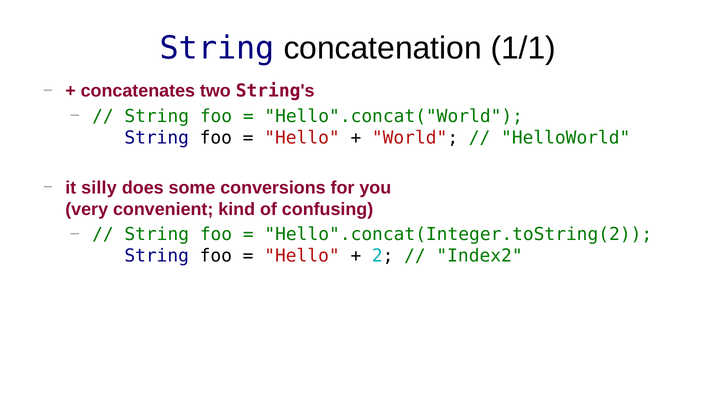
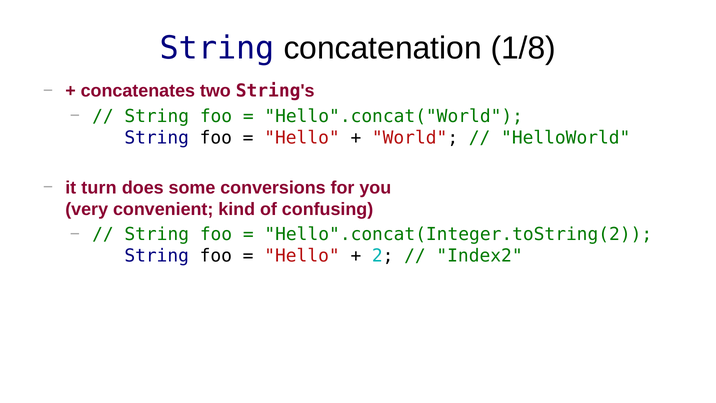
1/1: 1/1 -> 1/8 (523, 48)
silly: silly -> turn (99, 188)
